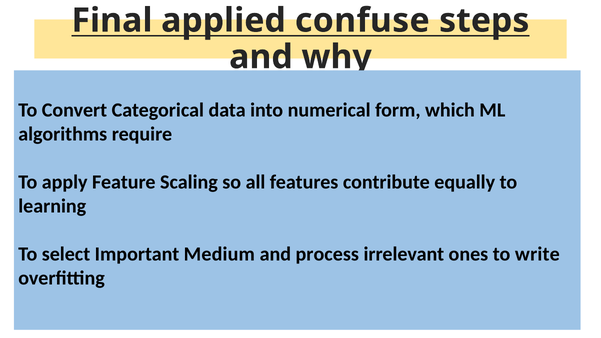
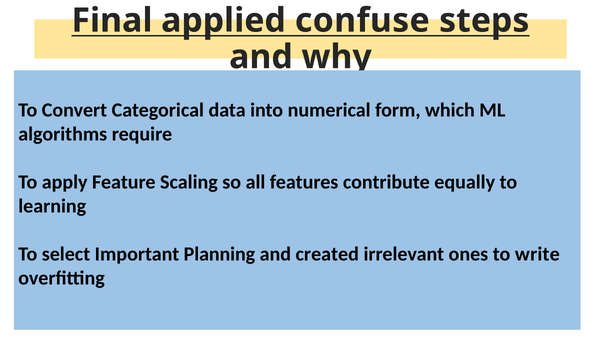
Medium: Medium -> Planning (219, 254)
process: process -> created (327, 254)
